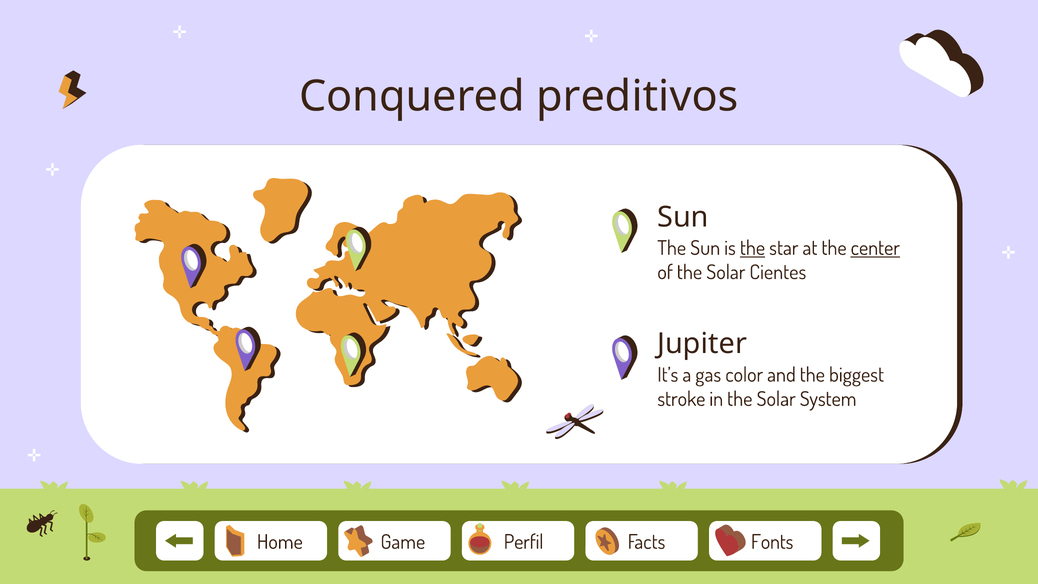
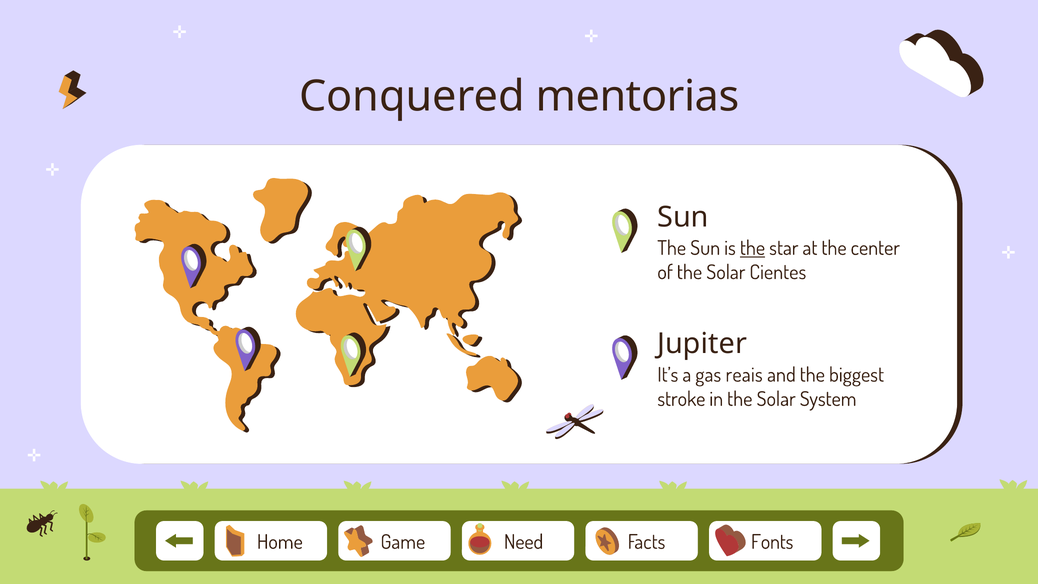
preditivos: preditivos -> mentorias (638, 96)
center underline: present -> none (875, 248)
color: color -> reais (744, 375)
Perfil: Perfil -> Need (524, 542)
